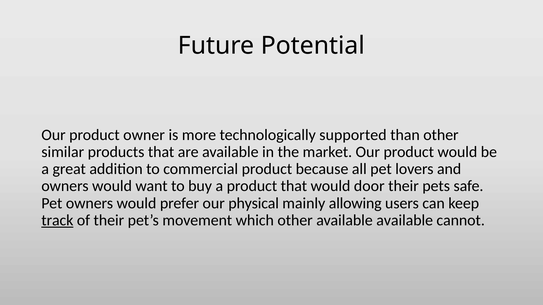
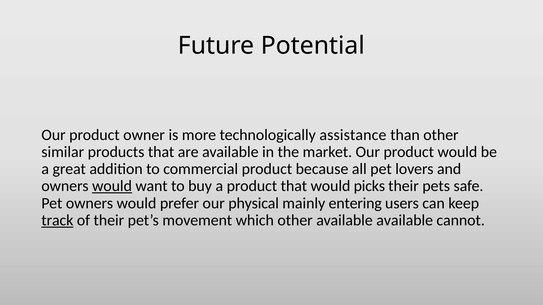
supported: supported -> assistance (353, 135)
would underline: none -> present (112, 186)
door: door -> picks (369, 186)
allowing: allowing -> entering (355, 203)
